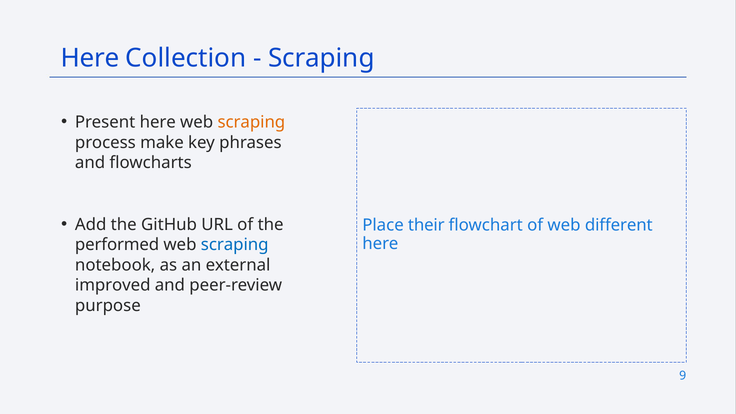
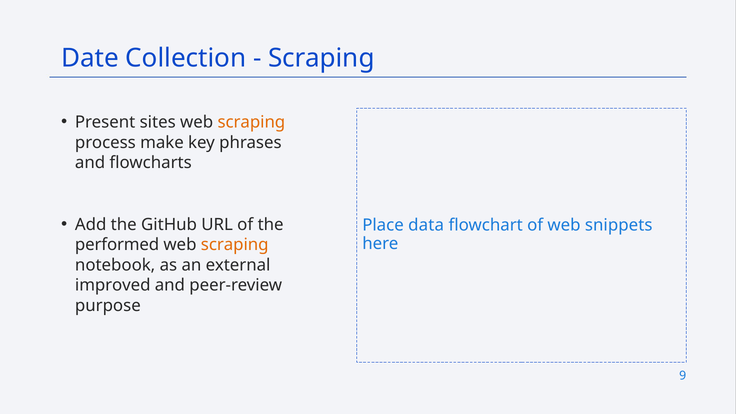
Here: Here -> Date (90, 58)
Present here: here -> sites (158, 122)
their: their -> data (426, 225)
different: different -> snippets (619, 225)
scraping colour: blue -> orange (235, 245)
